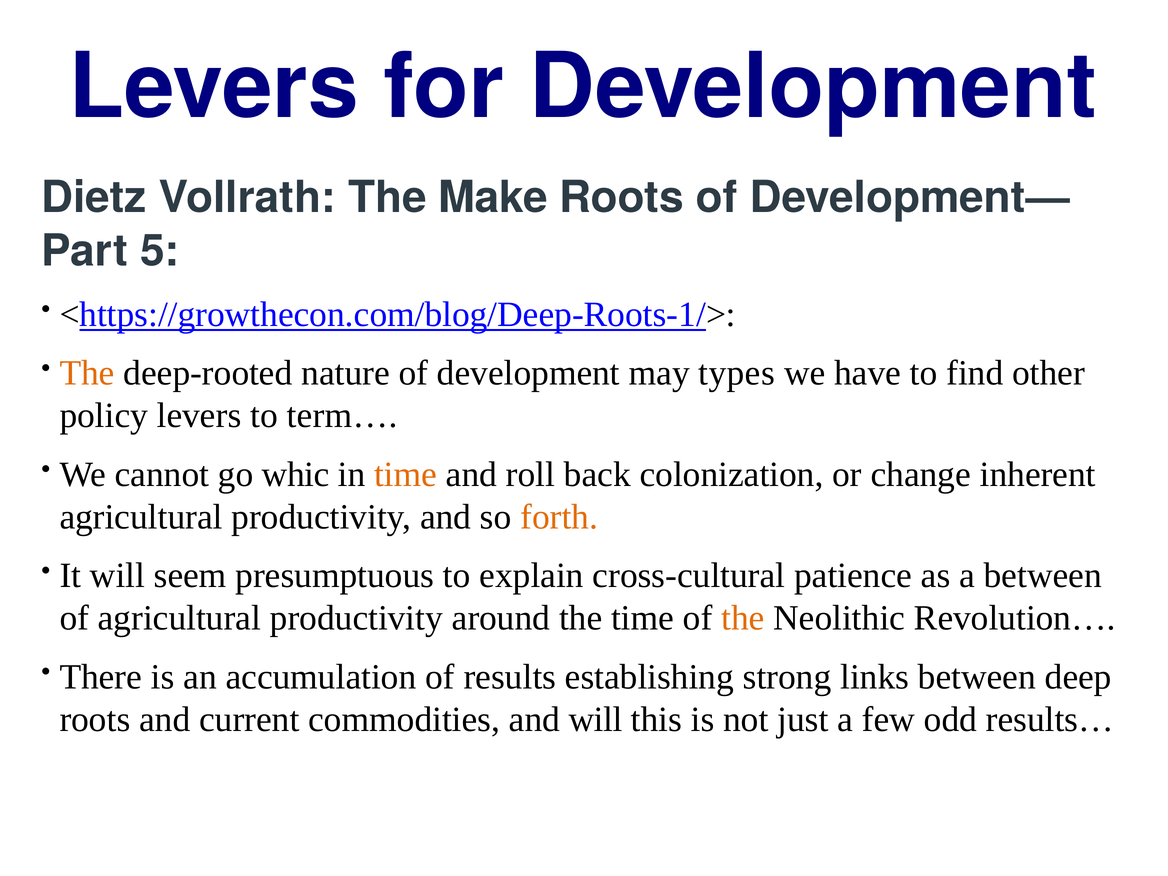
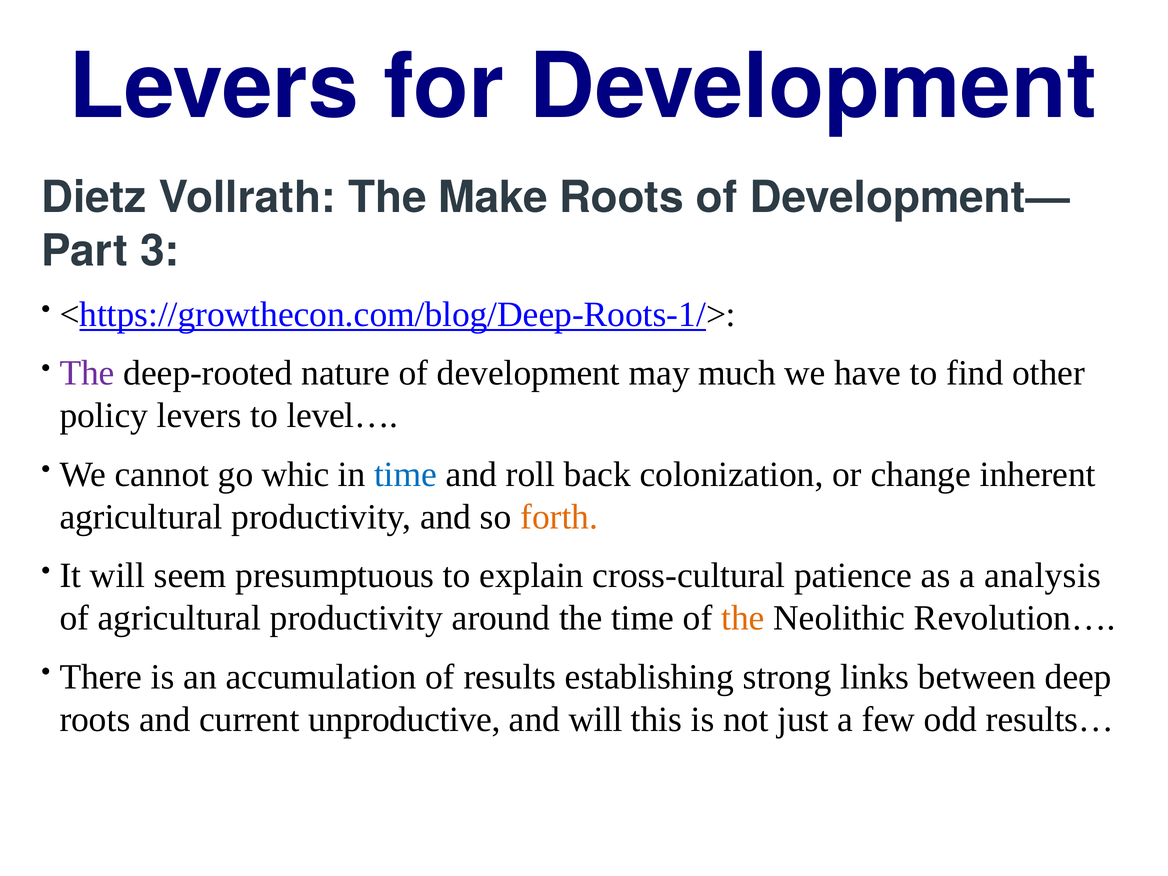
5: 5 -> 3 (160, 251)
The colour: orange -> purple (87, 373)
types: types -> much (737, 373)
term…: term… -> level… (342, 416)
time colour: orange -> blue (406, 474)
a between: between -> analysis (1043, 576)
commodities: commodities -> unproductive (404, 720)
